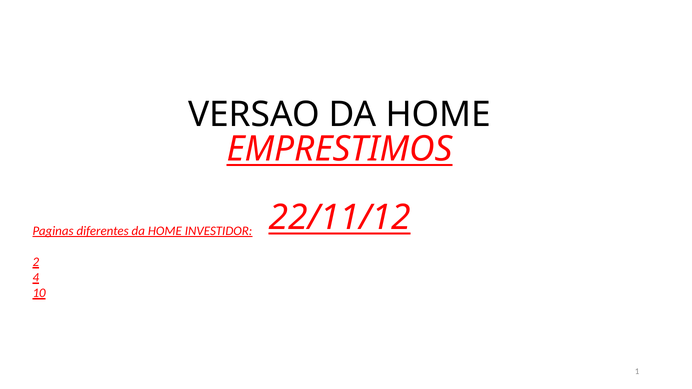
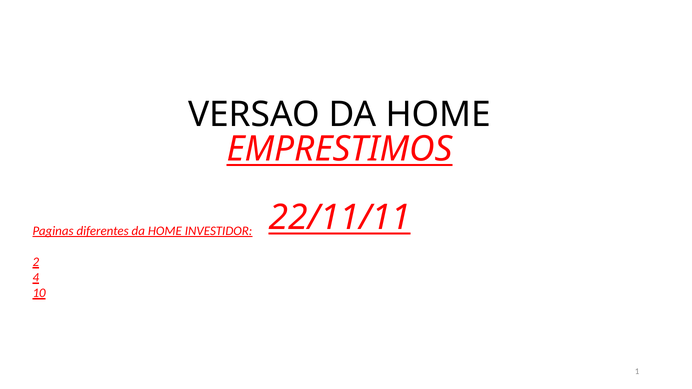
22/11/12: 22/11/12 -> 22/11/11 (340, 218)
